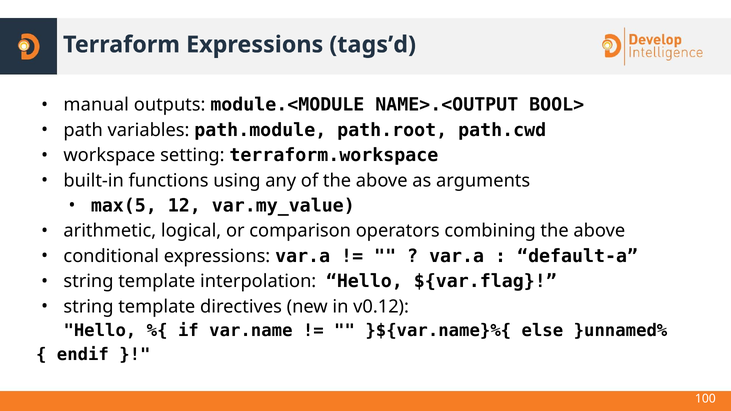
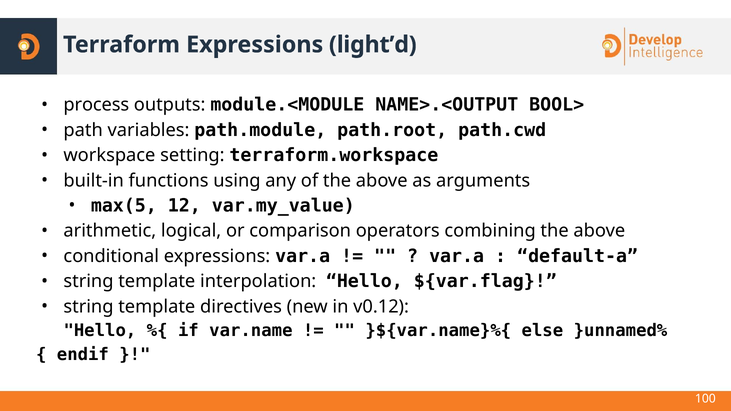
tags’d: tags’d -> light’d (373, 45)
manual: manual -> process (96, 105)
